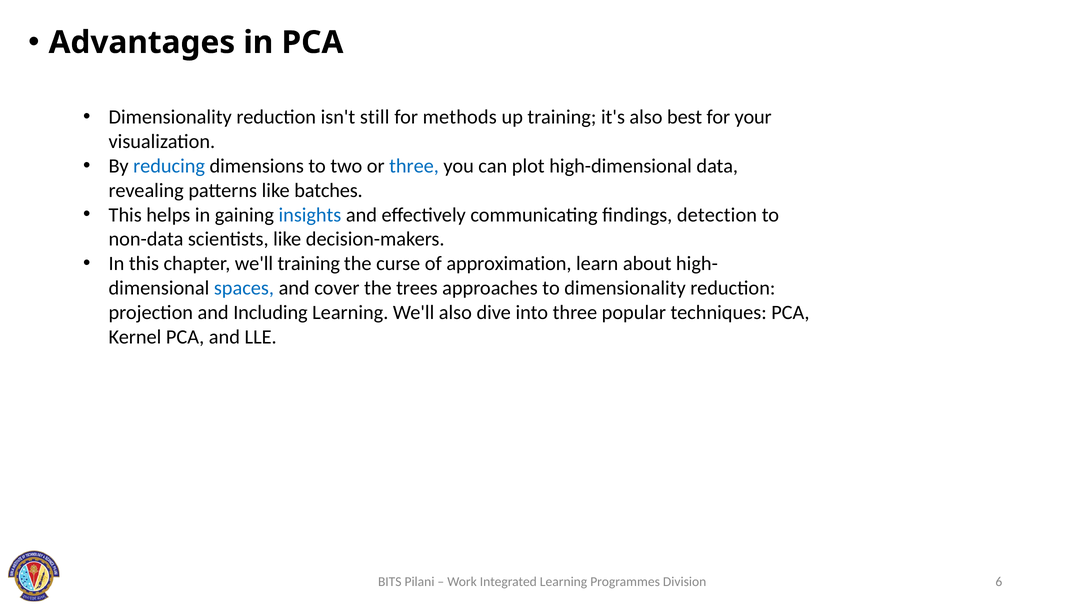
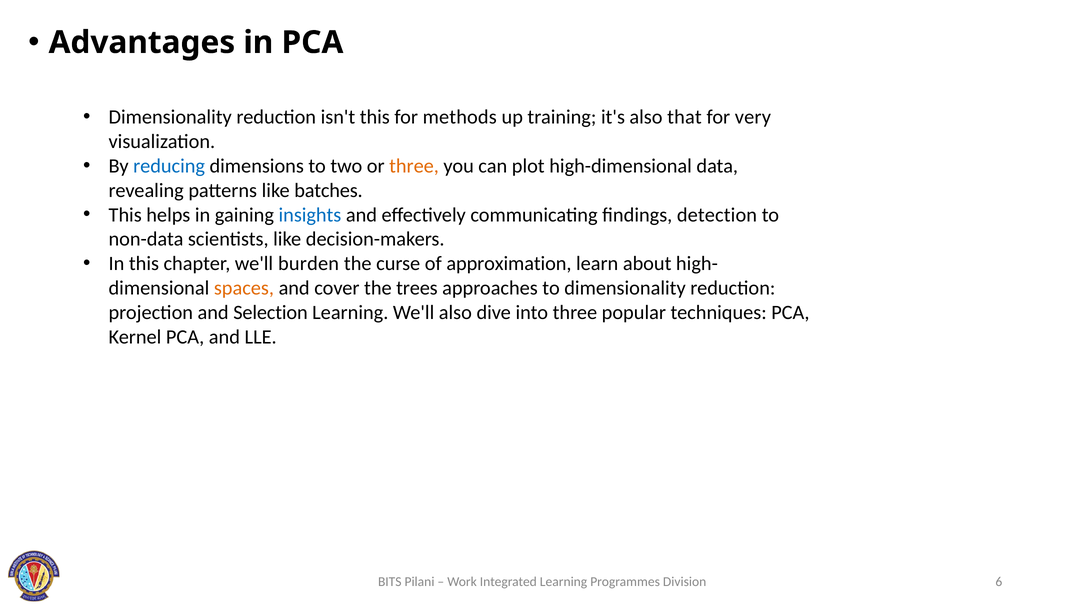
isn't still: still -> this (375, 117)
best: best -> that (684, 117)
your: your -> very (753, 117)
three colour: blue -> orange (414, 166)
we'll training: training -> burden (309, 264)
spaces colour: blue -> orange (244, 288)
Including: Including -> Selection (270, 313)
